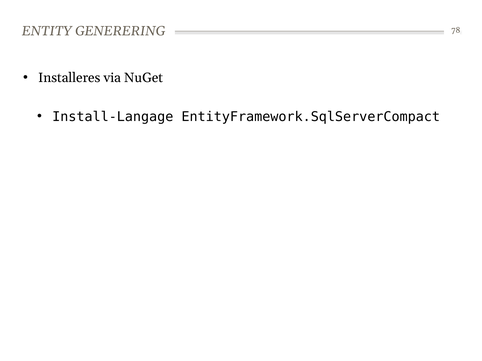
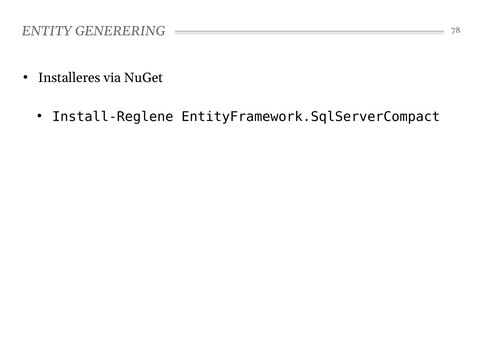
Install-Langage: Install-Langage -> Install-Reglene (113, 117)
